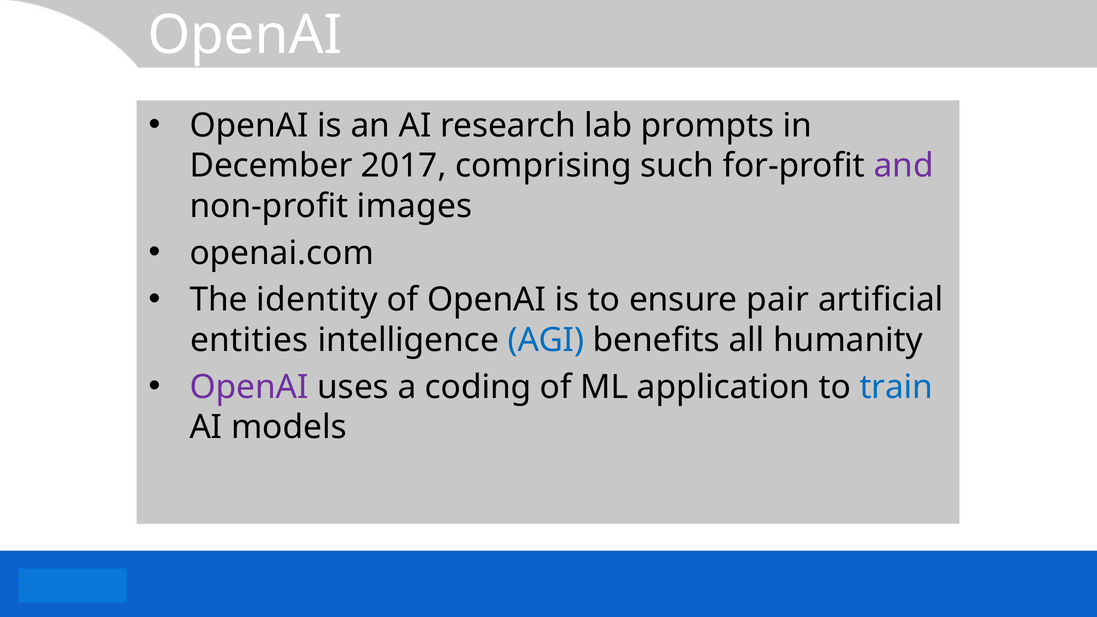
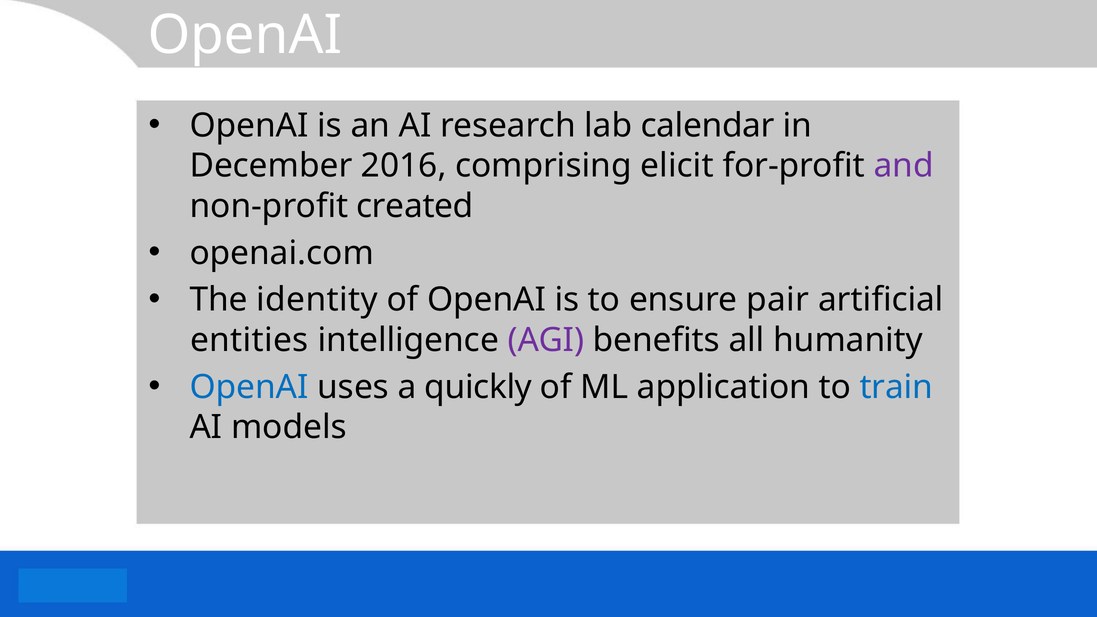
prompts: prompts -> calendar (708, 126)
2017: 2017 -> 2016 (404, 166)
such: such -> elicit (677, 166)
images: images -> created (415, 206)
AGI colour: blue -> purple (546, 340)
OpenAI colour: purple -> blue (249, 387)
coding: coding -> quickly (478, 387)
